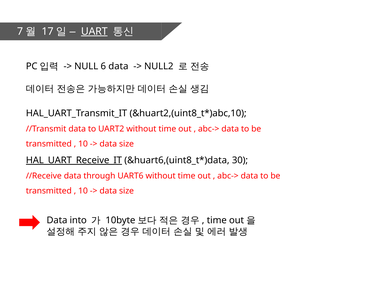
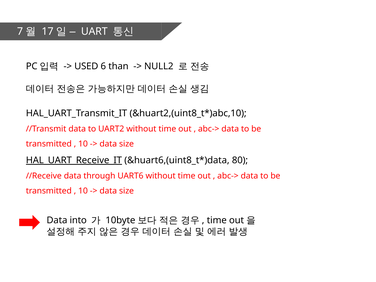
UART underline: present -> none (94, 31)
NULL: NULL -> USED (86, 66)
6 data: data -> than (118, 66)
30: 30 -> 80 (240, 160)
